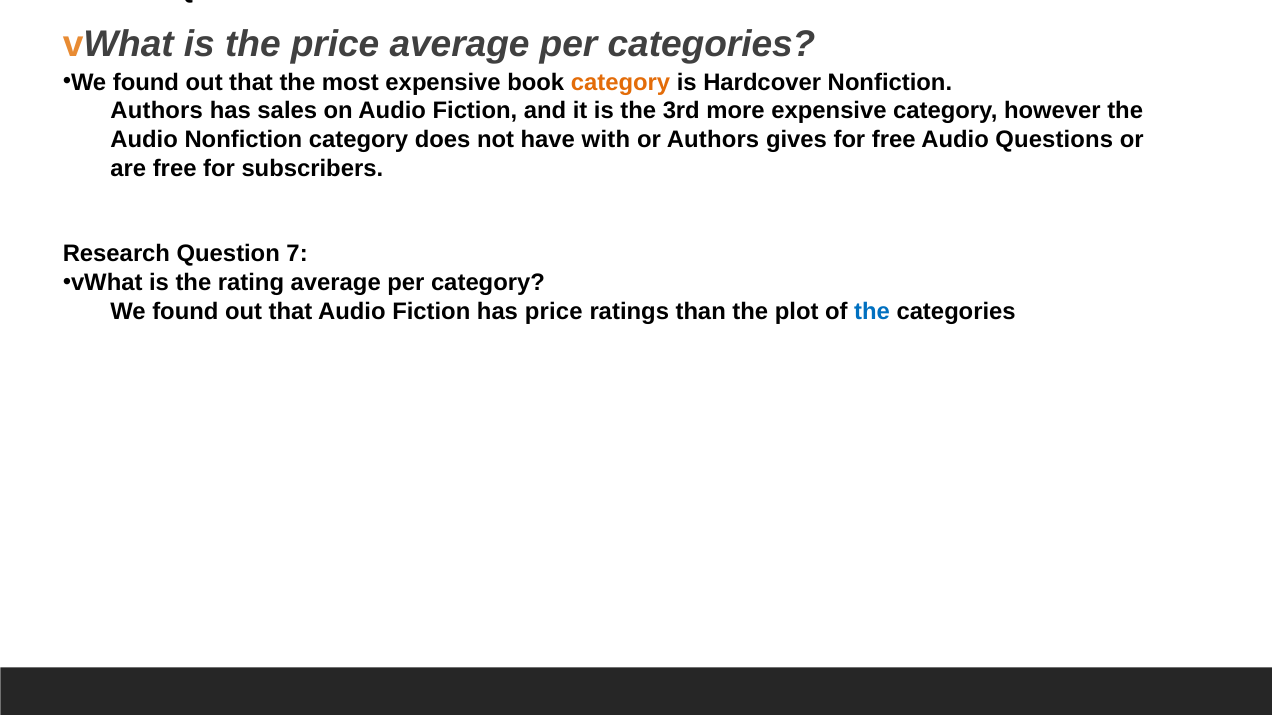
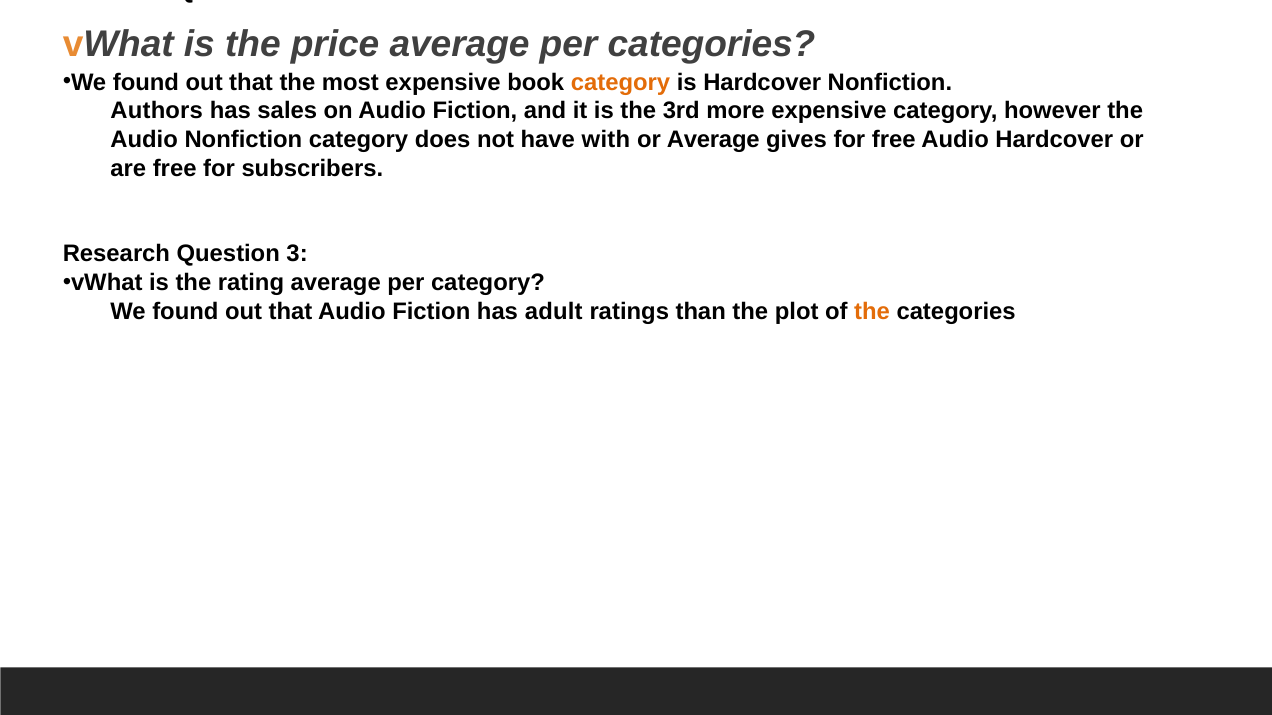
or Authors: Authors -> Average (713, 140)
Audio Questions: Questions -> Hardcover (1054, 140)
7: 7 -> 3 (297, 254)
has price: price -> adult (554, 311)
the colour: blue -> orange (872, 311)
